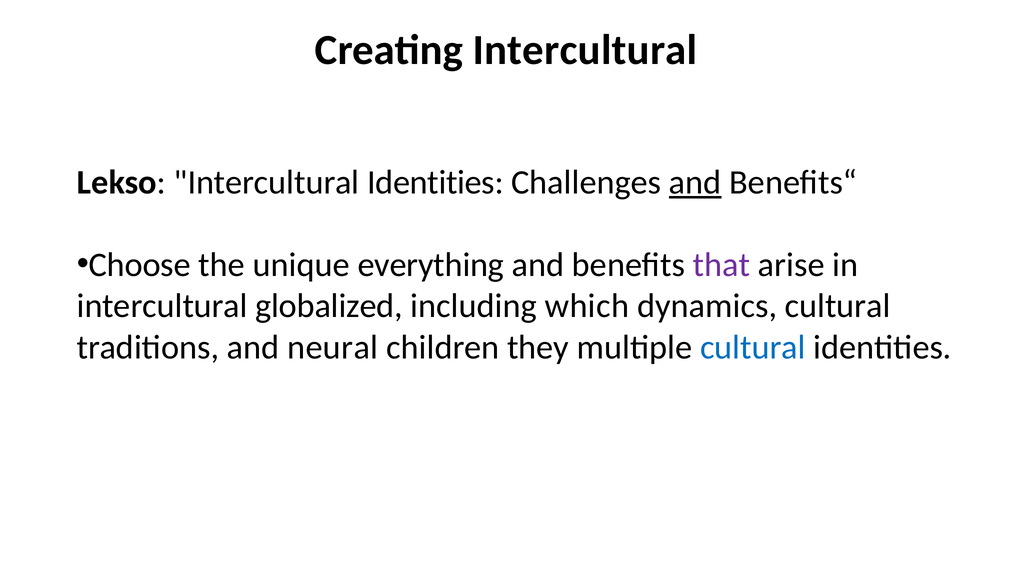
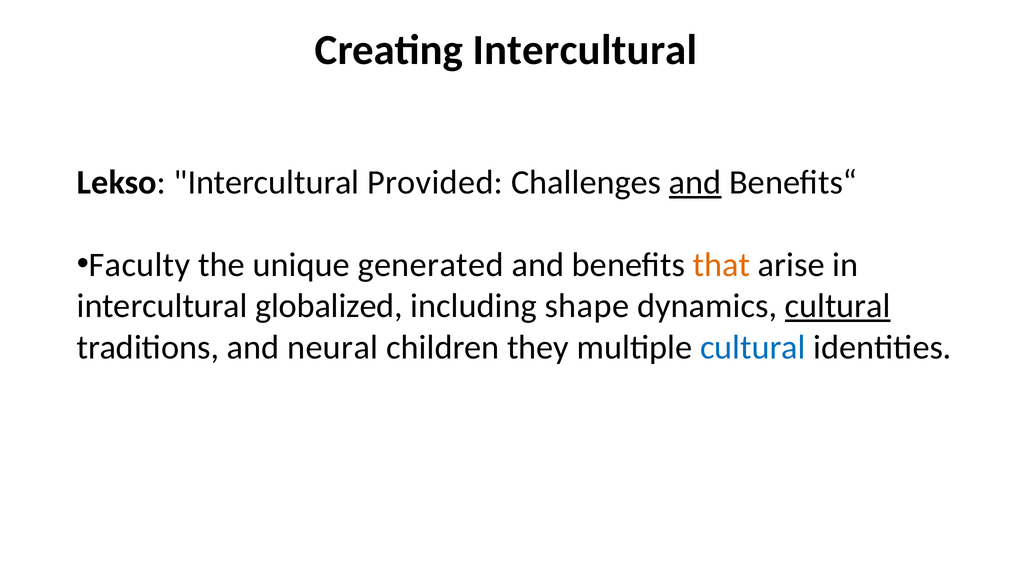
Intercultural Identities: Identities -> Provided (435, 183)
Choose: Choose -> Faculty (139, 265)
everything: everything -> generated (431, 265)
that colour: purple -> orange (722, 265)
which: which -> shape (587, 306)
cultural underline: none -> present (838, 306)
